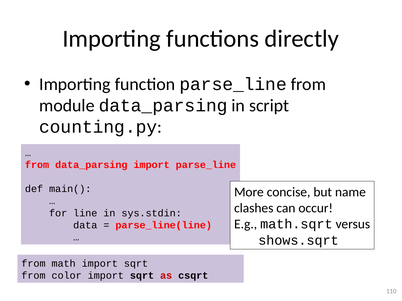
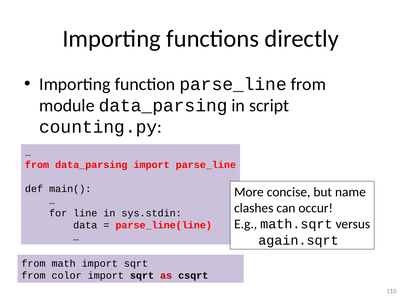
shows.sqrt: shows.sqrt -> again.sqrt (298, 241)
